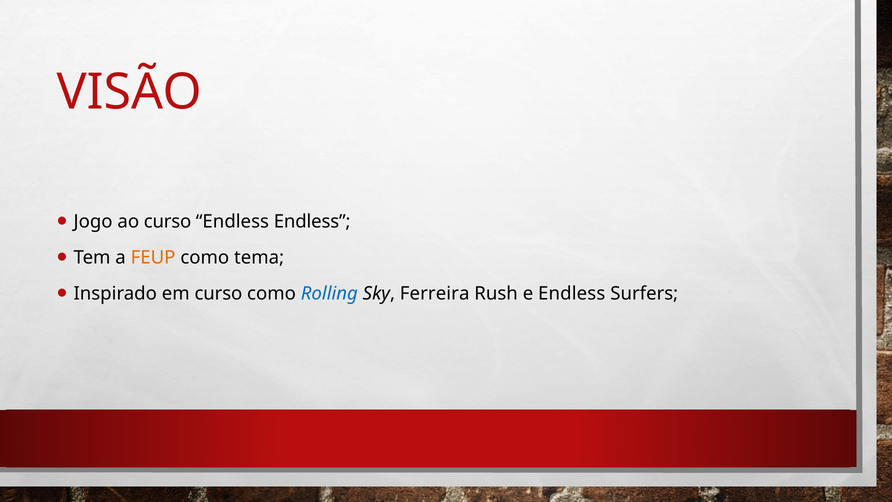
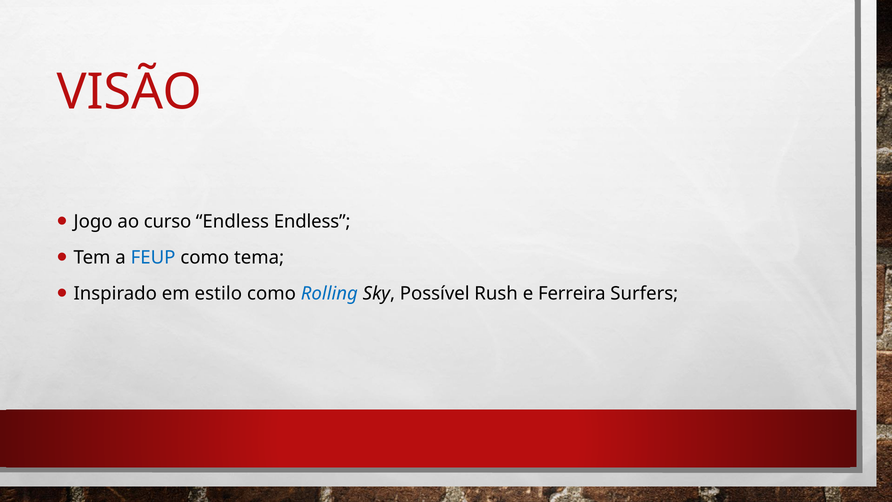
FEUP colour: orange -> blue (153, 258)
em curso: curso -> estilo (218, 294)
Ferreira: Ferreira -> Possível (435, 294)
e Endless: Endless -> Ferreira (572, 294)
